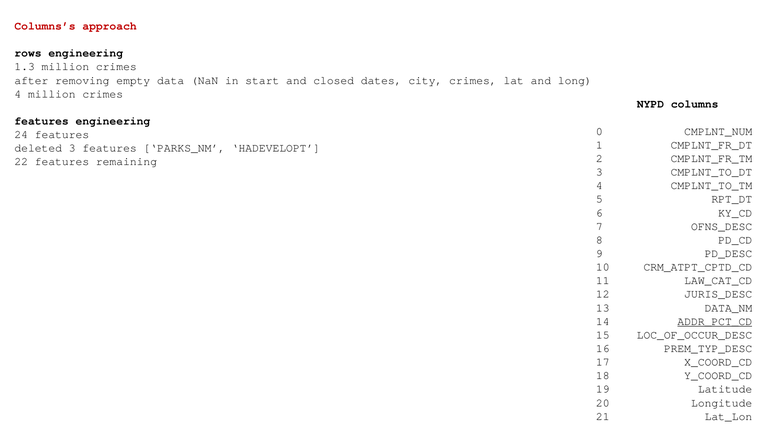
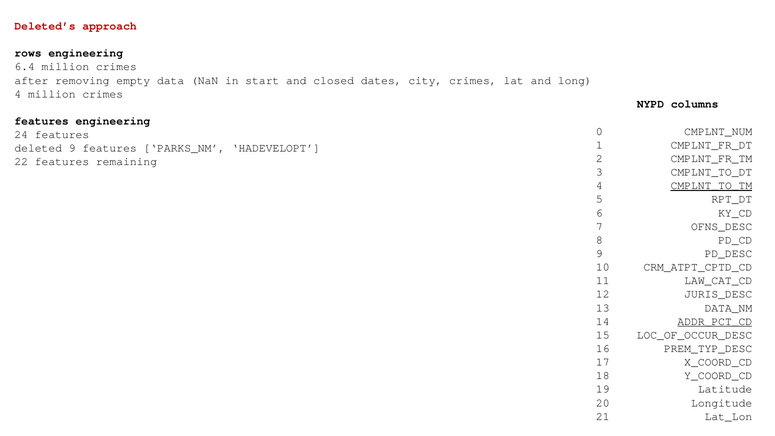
Columns’s: Columns’s -> Deleted’s (45, 26)
1.3: 1.3 -> 6.4 (25, 67)
deleted 3: 3 -> 9 (72, 148)
CMPLNT_TO_TM underline: none -> present (711, 186)
